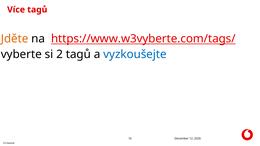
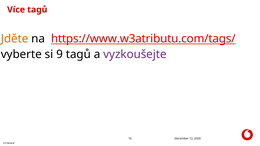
https://www.w3vyberte.com/tags/: https://www.w3vyberte.com/tags/ -> https://www.w3atributu.com/tags/ (143, 39)
2: 2 -> 9 (60, 54)
vyzkoušejte colour: blue -> purple (135, 54)
